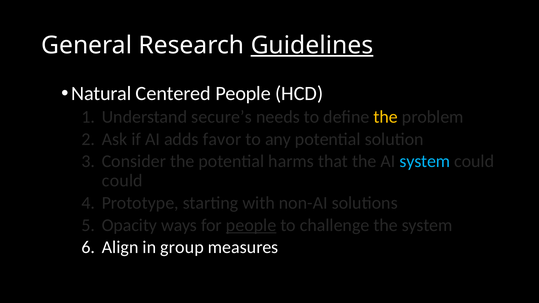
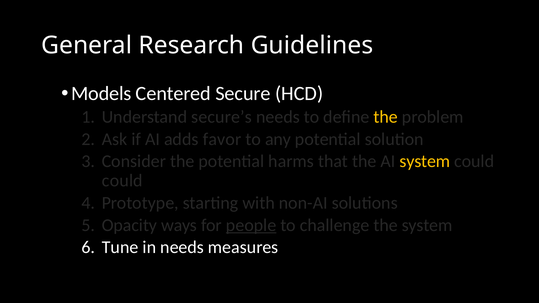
Guidelines underline: present -> none (312, 45)
Natural: Natural -> Models (101, 94)
Centered People: People -> Secure (243, 94)
system colour: light blue -> yellow (425, 161)
Align: Align -> Tune (120, 247)
in group: group -> needs (182, 247)
